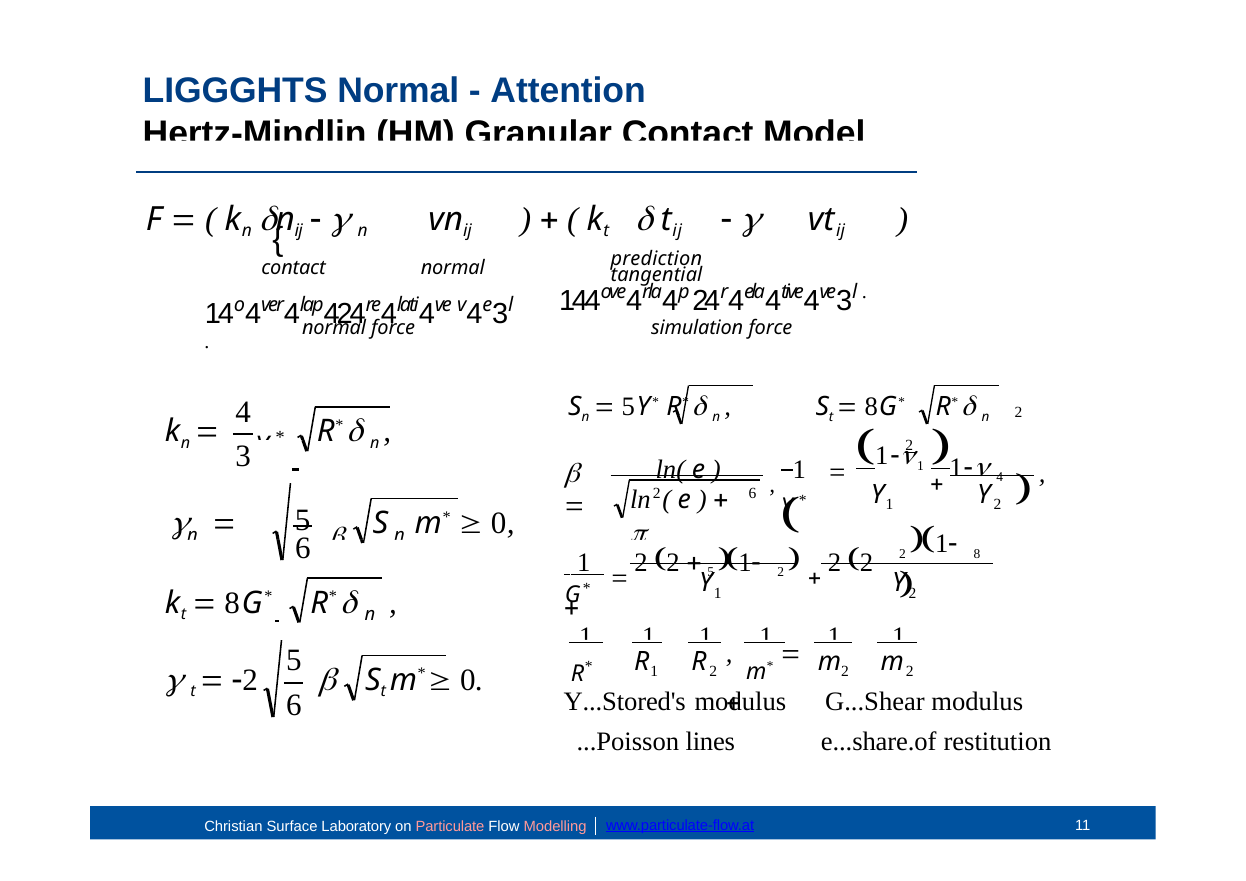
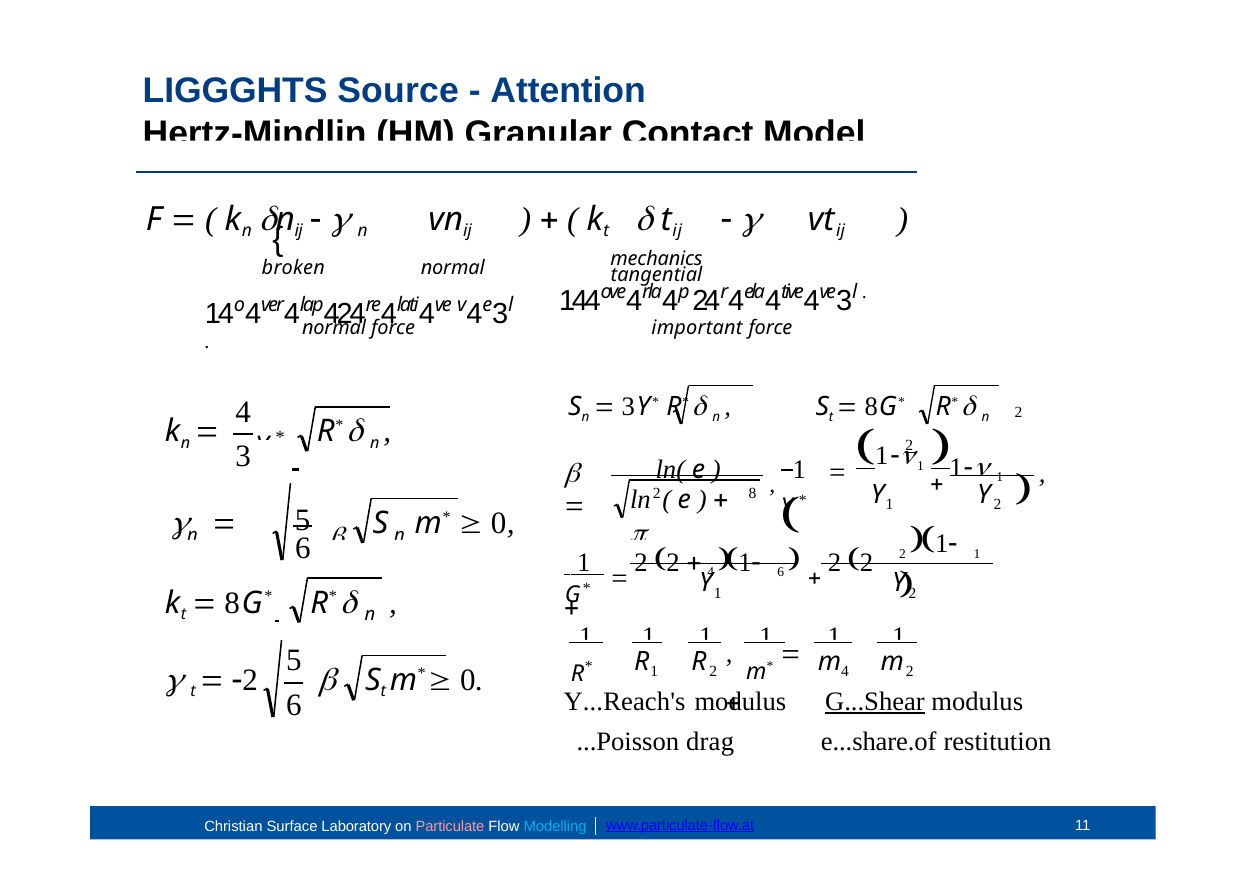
LIGGGHTS Normal: Normal -> Source (398, 91)
contact: contact -> broken (293, 268)
prediction: prediction -> mechanics (656, 259)
simulation: simulation -> important (697, 328)
5: 5 -> 3 (628, 407)
4: 4 -> 1 (1000, 478)
2 6: 6 -> 8 (753, 493)
8: 8 -> 1 (977, 554)
5: 5 -> 4 (711, 572)
1 2: 2 -> 6 (781, 572)
2: 2 -> 4 (845, 672)
G...Shear underline: none -> present (875, 702)
Y...Stored's: Y...Stored's -> Y...Reach's (625, 702)
lines: lines -> drag (710, 742)
Modelling colour: pink -> light blue (555, 826)
